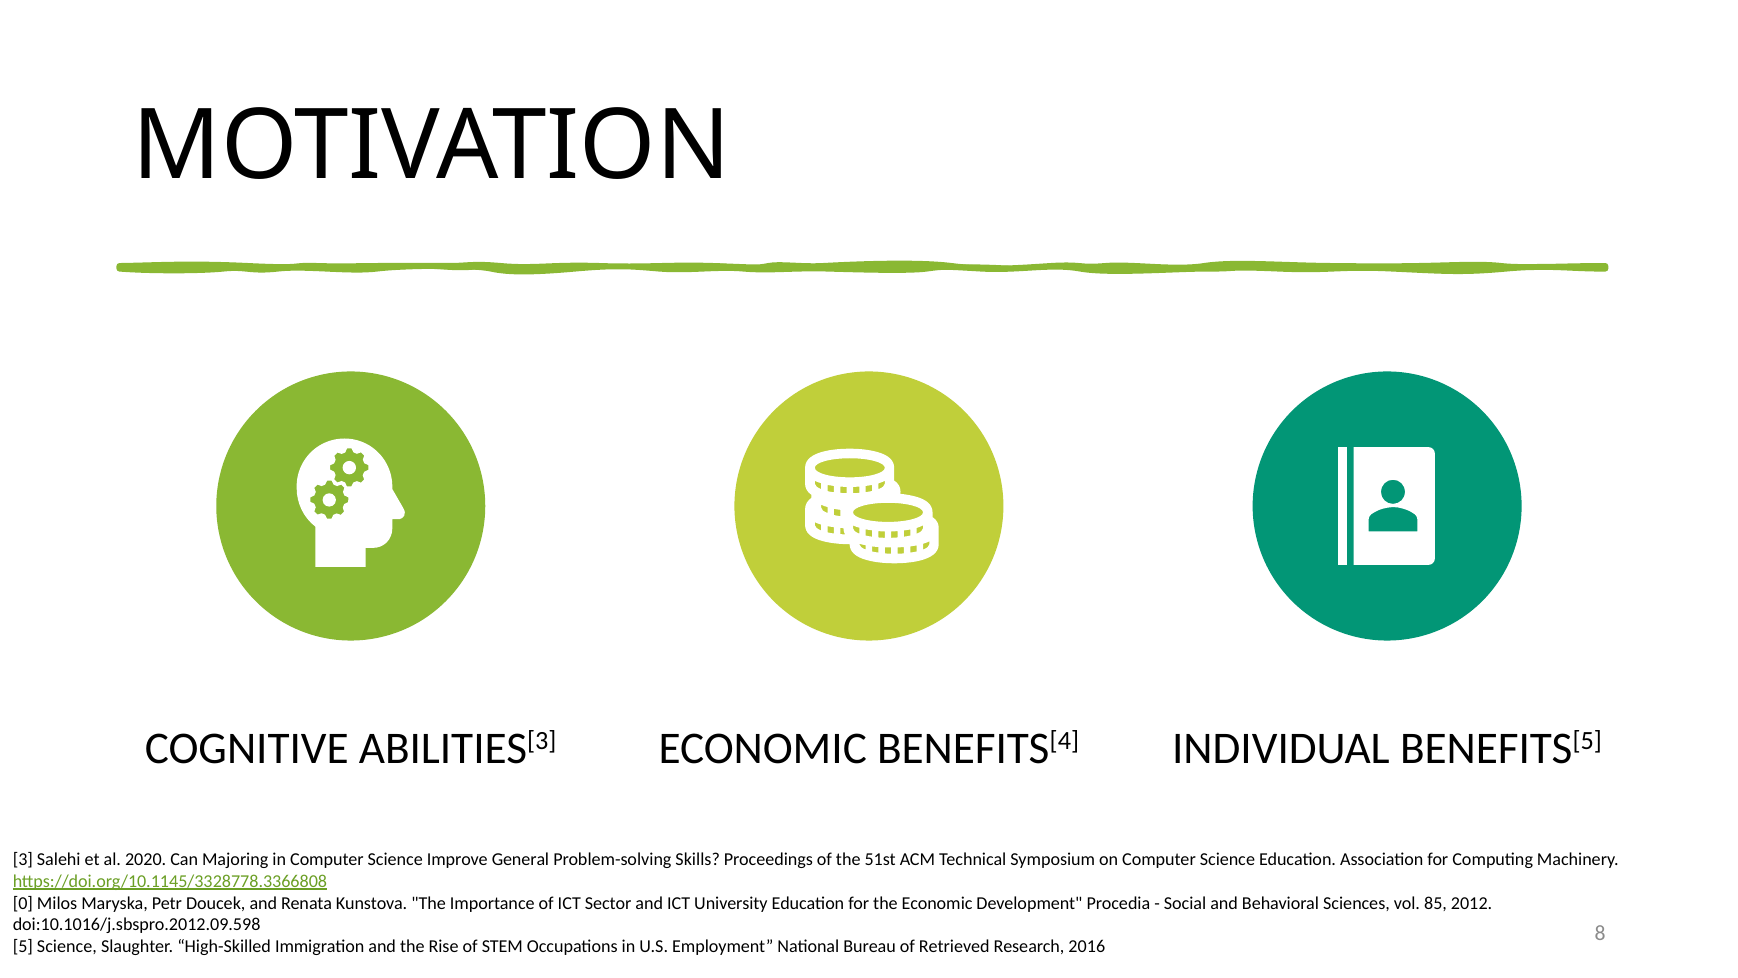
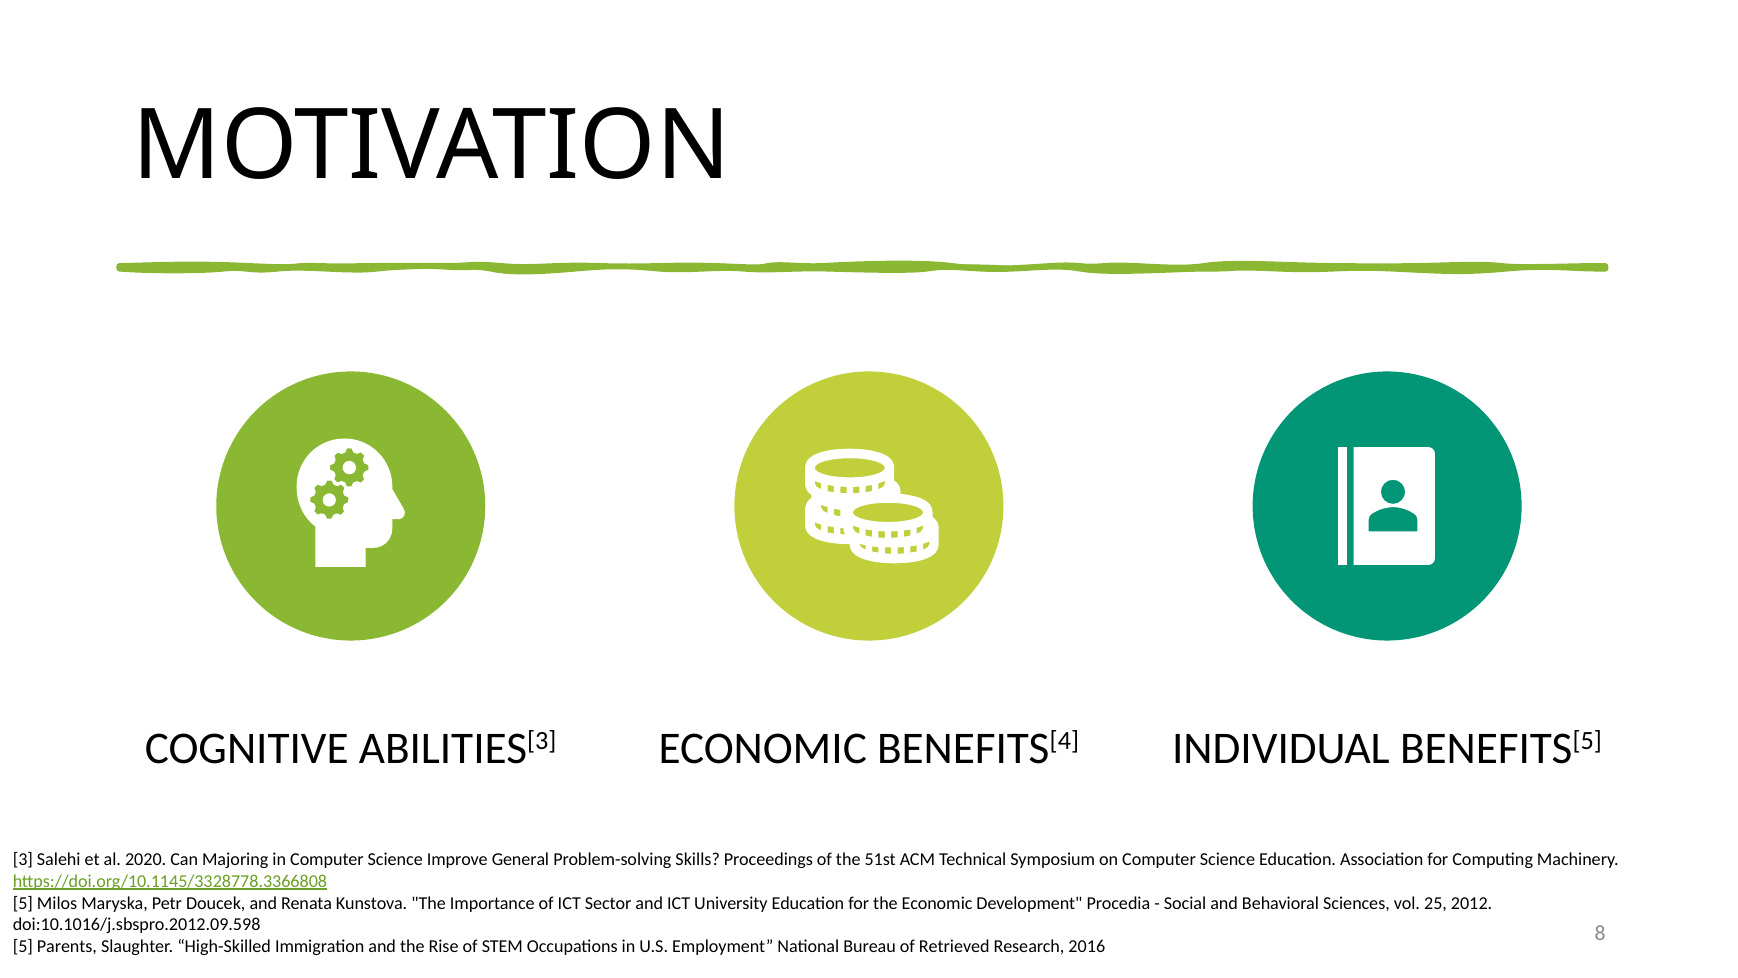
0: 0 -> 5 (23, 903)
85: 85 -> 25 (1436, 903)
5 Science: Science -> Parents (67, 946)
